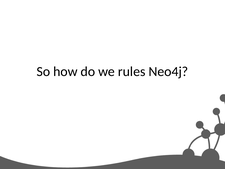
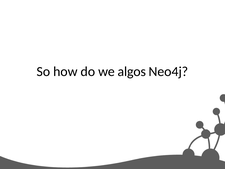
rules: rules -> algos (132, 71)
